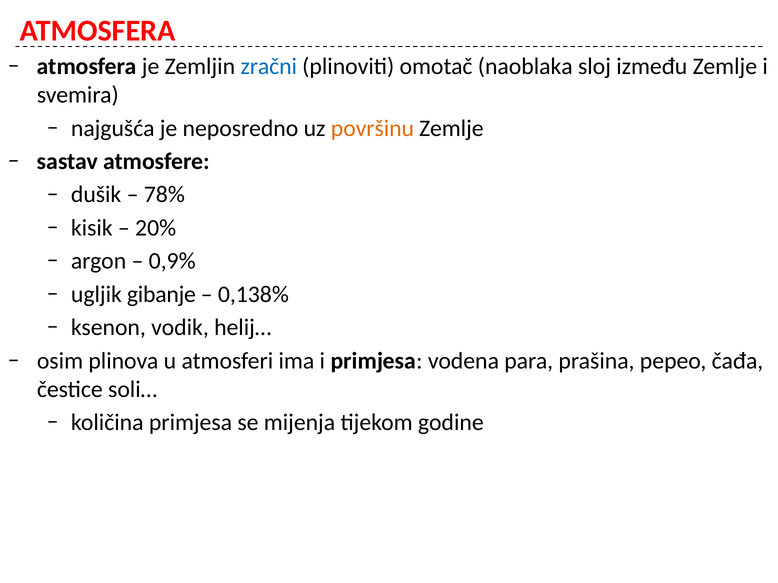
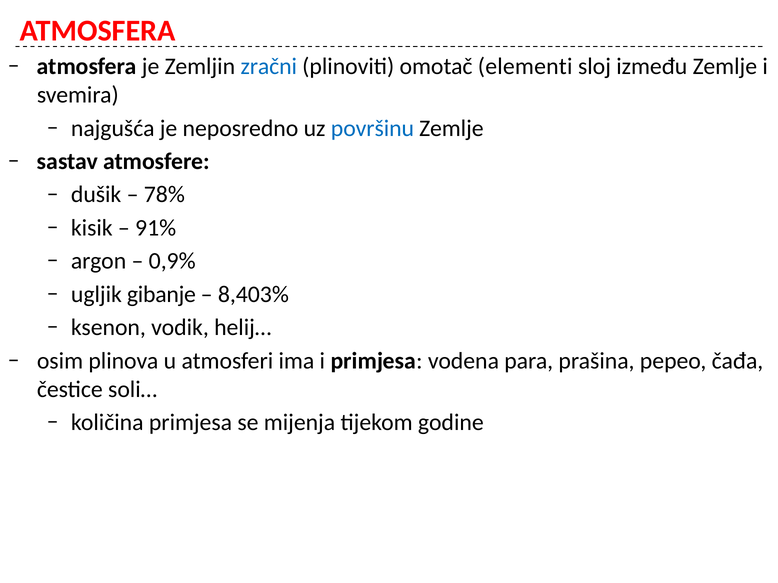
naoblaka: naoblaka -> elementi (525, 66)
površinu colour: orange -> blue (372, 128)
20%: 20% -> 91% (156, 228)
0,138%: 0,138% -> 8,403% (253, 295)
